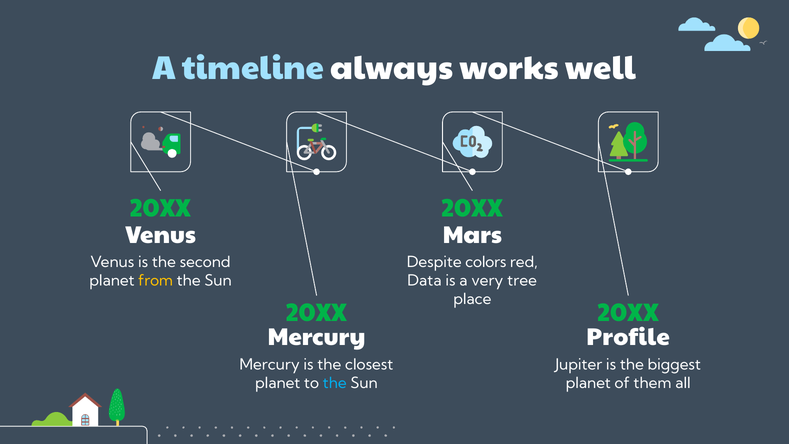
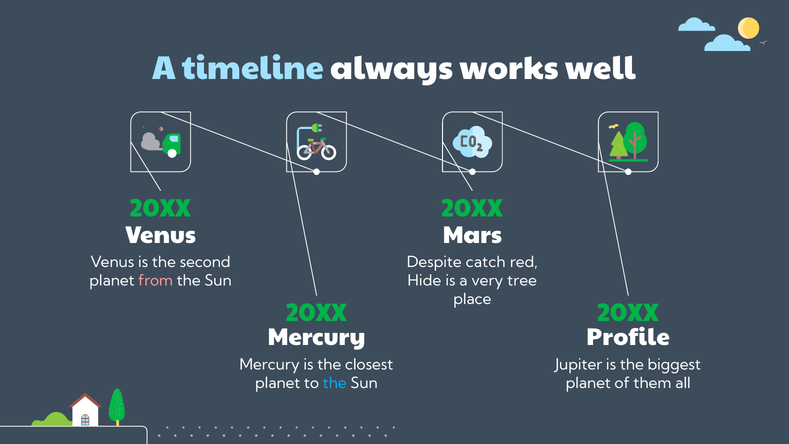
colors: colors -> catch (486, 262)
from colour: yellow -> pink (156, 281)
Data: Data -> Hide (424, 281)
